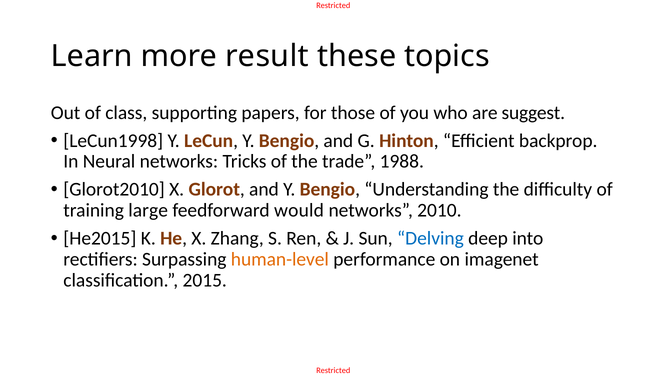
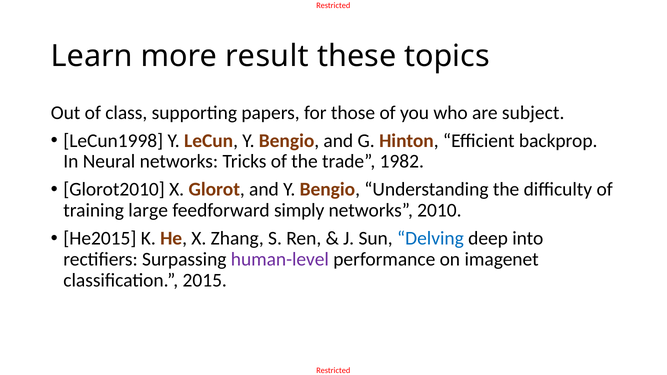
suggest: suggest -> subject (533, 113)
1988: 1988 -> 1982 (402, 162)
would: would -> simply (299, 211)
human-level colour: orange -> purple (280, 259)
